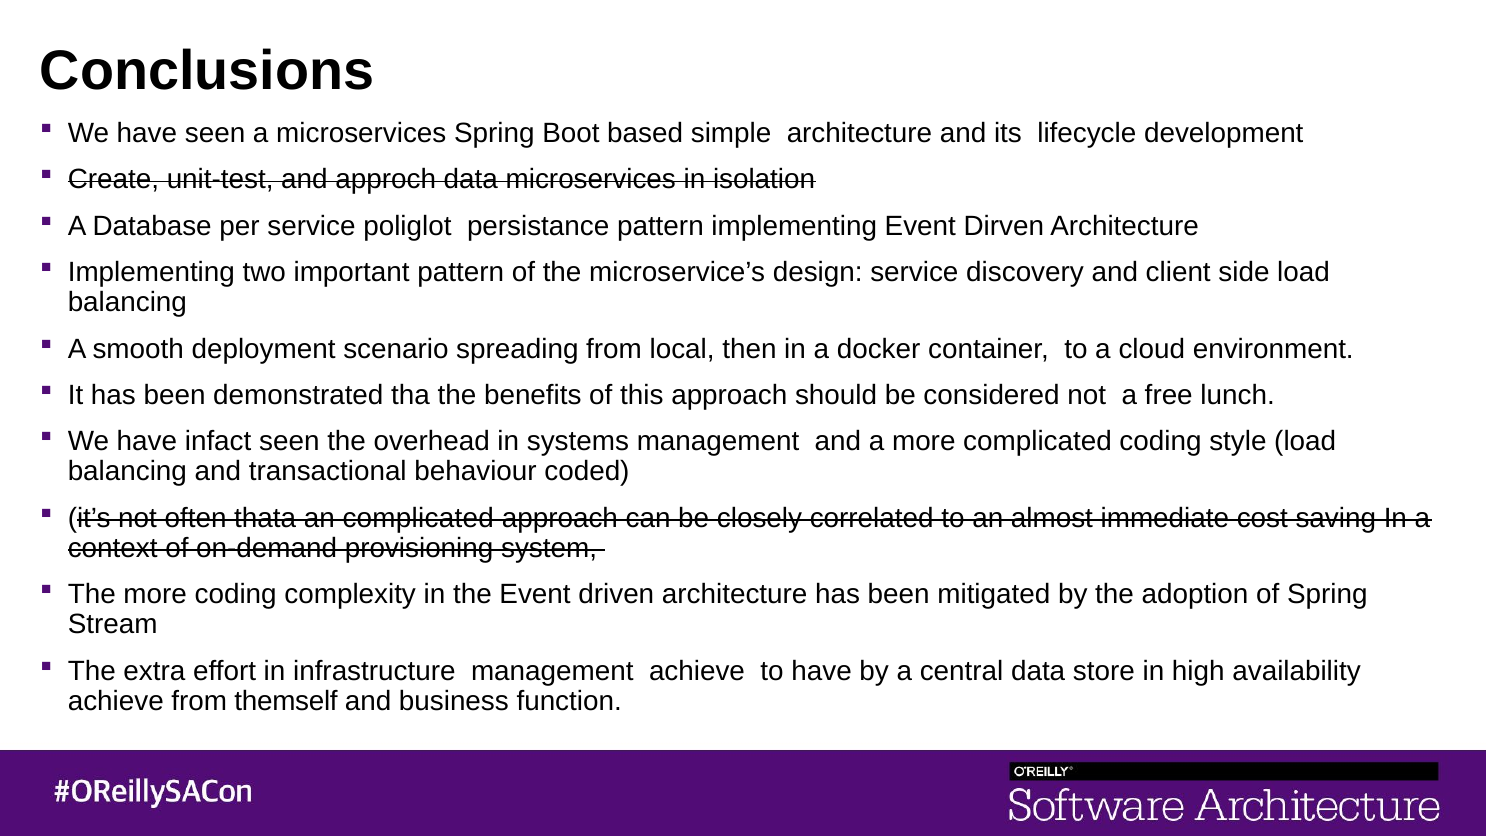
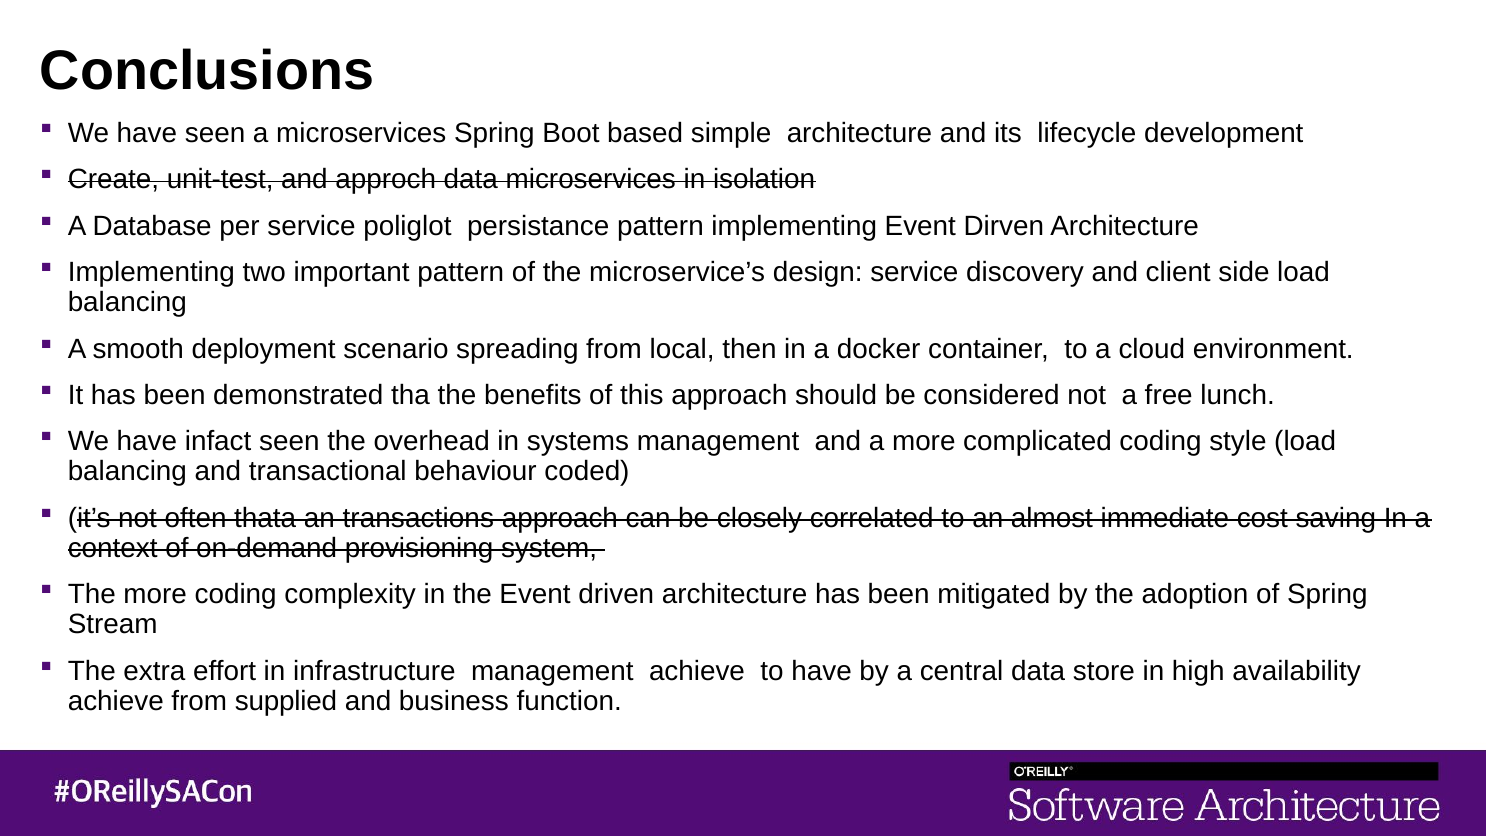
an complicated: complicated -> transactions (418, 518)
themself: themself -> supplied (286, 701)
